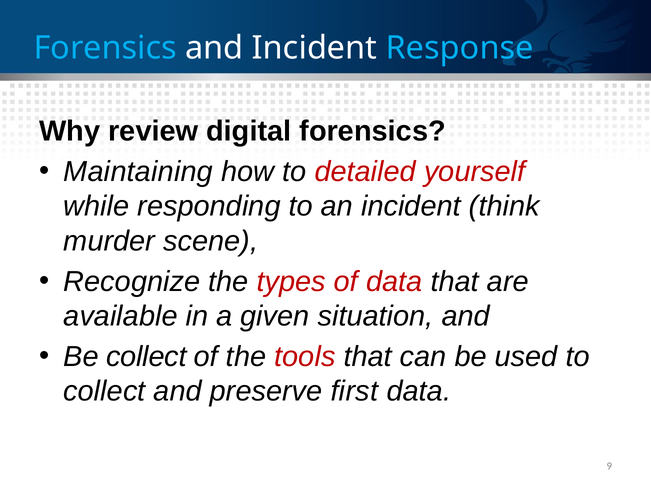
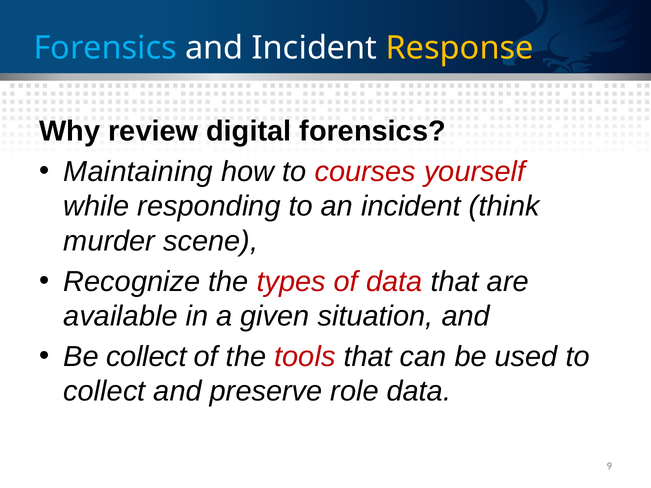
Response colour: light blue -> yellow (460, 48)
detailed: detailed -> courses (365, 172)
first: first -> role (355, 392)
